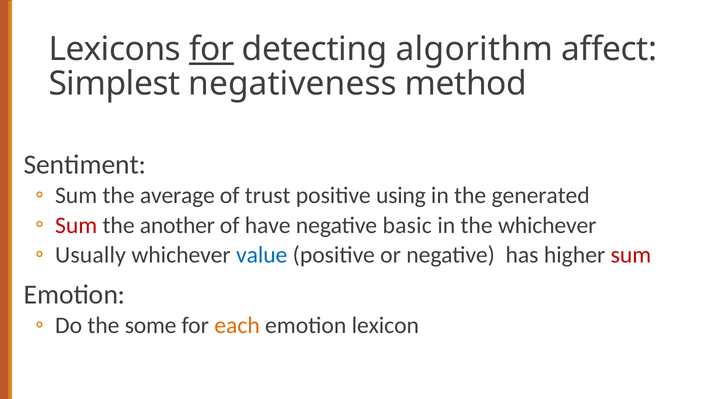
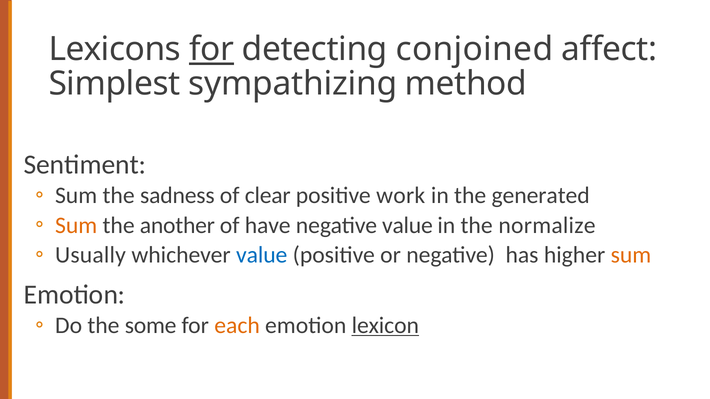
algorithm: algorithm -> conjoined (474, 49)
negativeness: negativeness -> sympathizing (293, 84)
average: average -> sadness (177, 195)
trust: trust -> clear (268, 195)
using: using -> work (401, 195)
Sum colour: red -> orange (76, 225)
negative basic: basic -> value (407, 225)
the whichever: whichever -> normalize (547, 225)
sum colour: red -> orange (631, 255)
lexicon underline: none -> present (385, 326)
